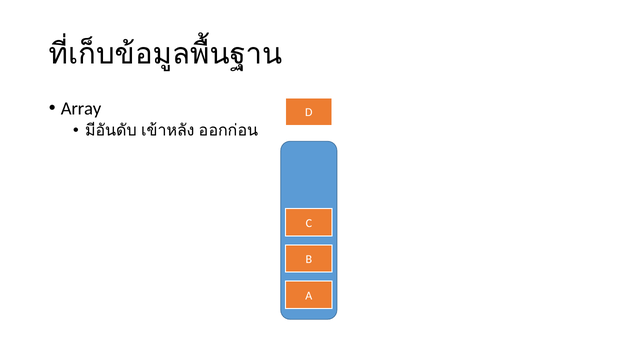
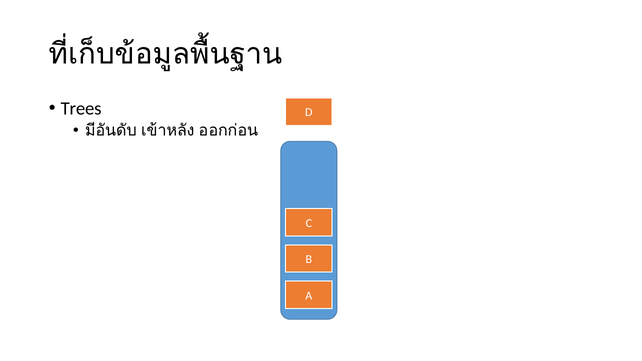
Array: Array -> Trees (81, 109)
